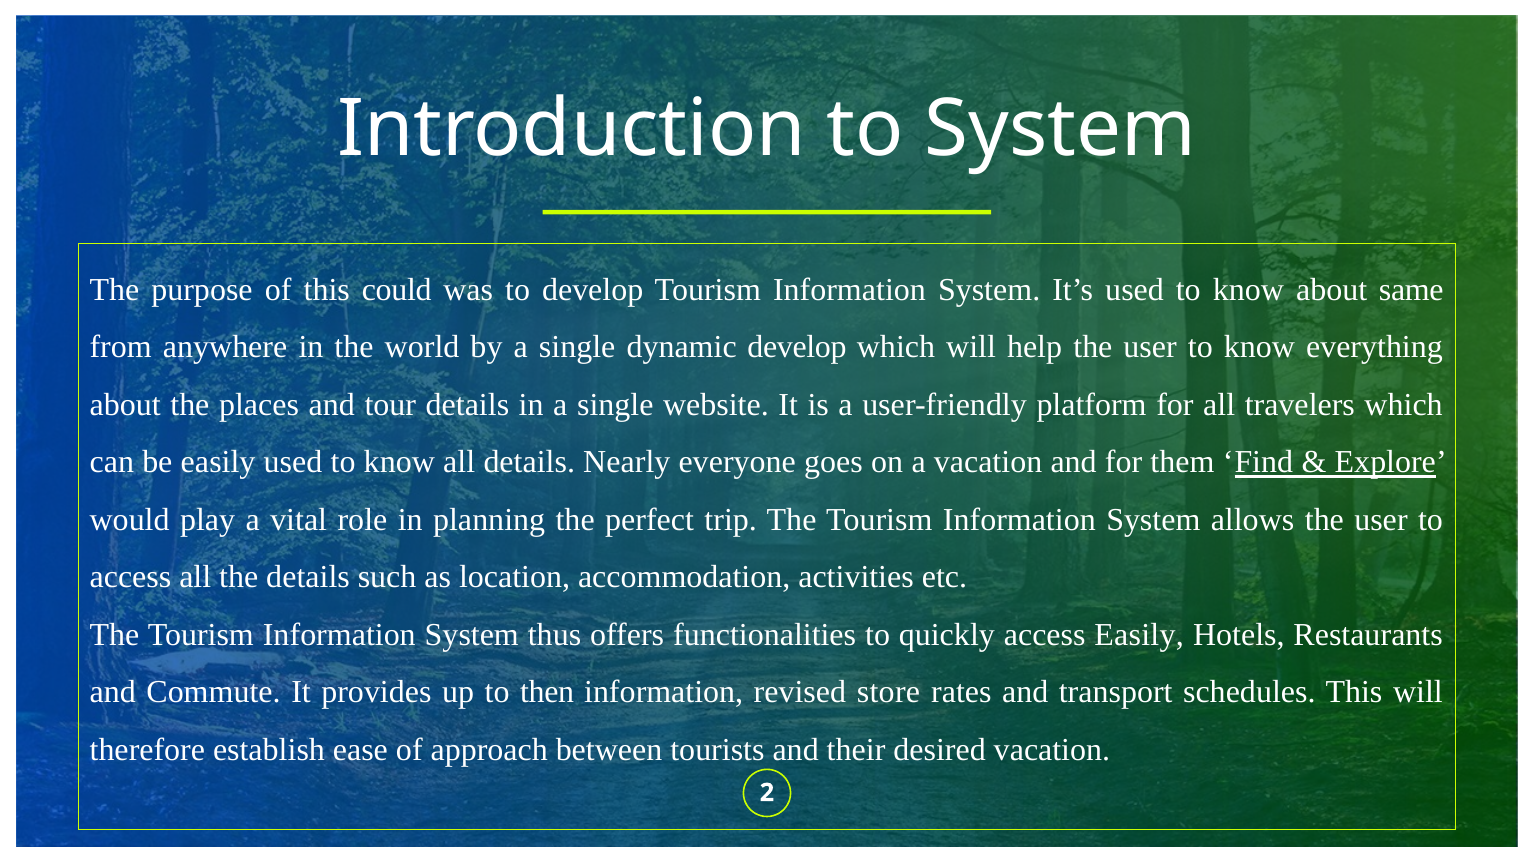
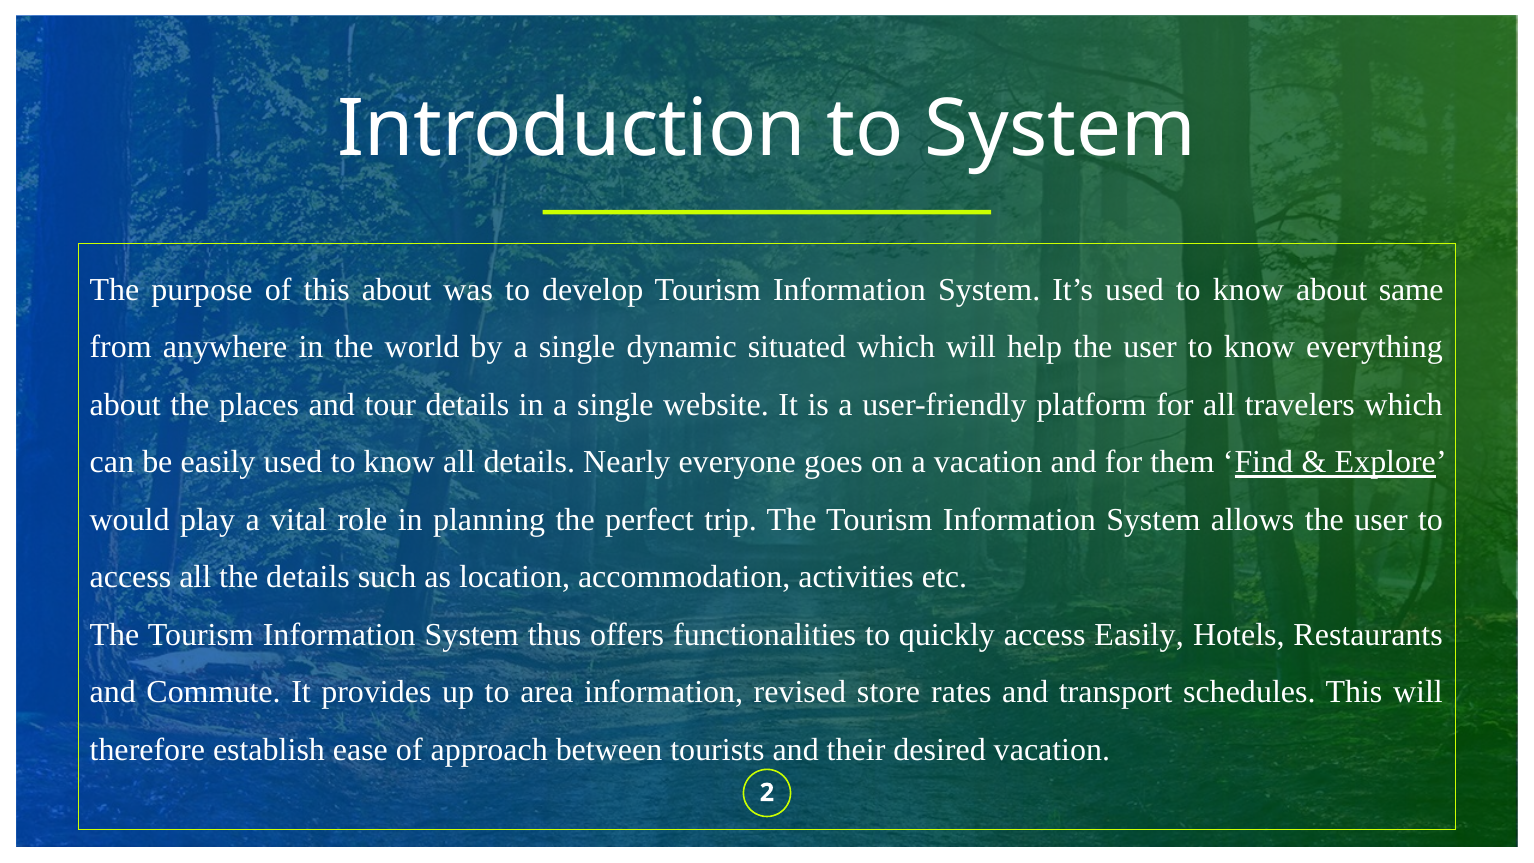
this could: could -> about (397, 290)
dynamic develop: develop -> situated (797, 347)
then: then -> area (547, 692)
